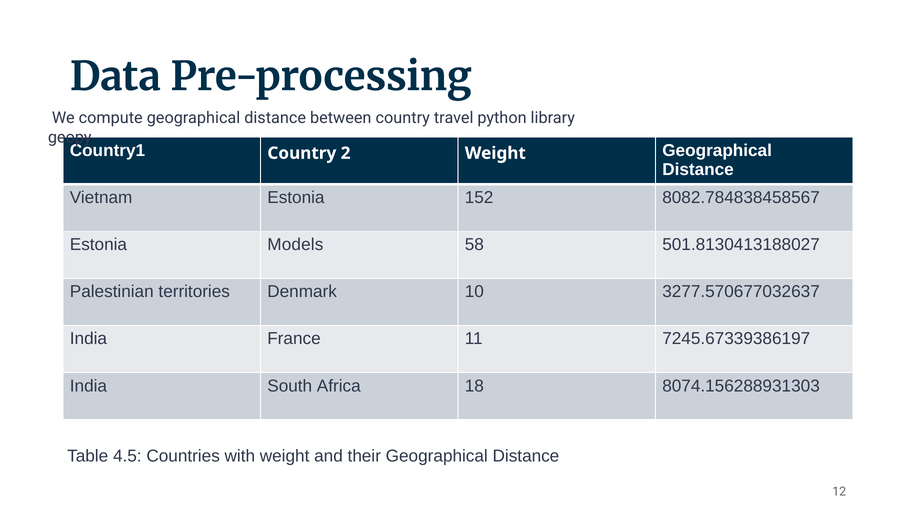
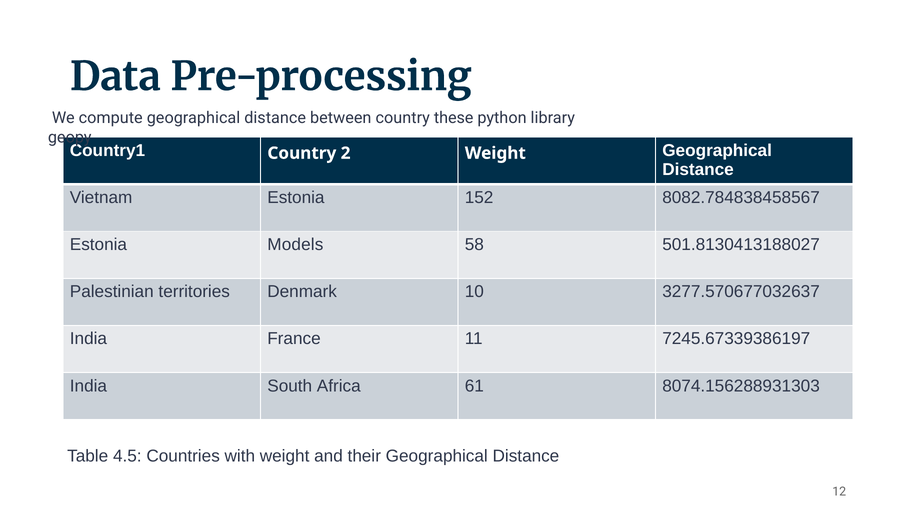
travel: travel -> these (454, 118)
18: 18 -> 61 (474, 386)
